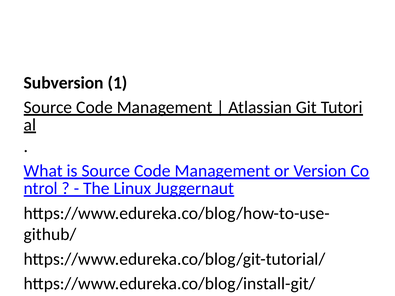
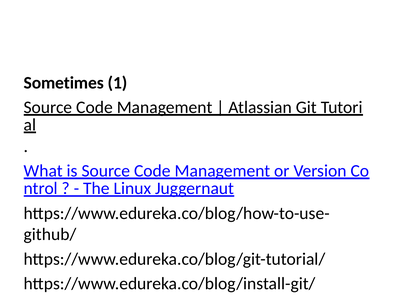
Subversion: Subversion -> Sometimes (64, 83)
